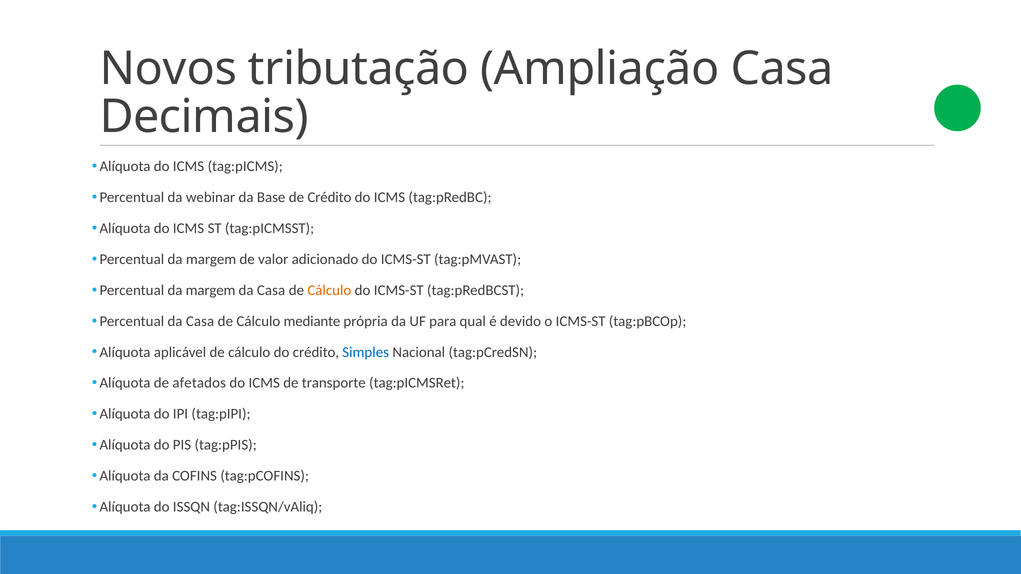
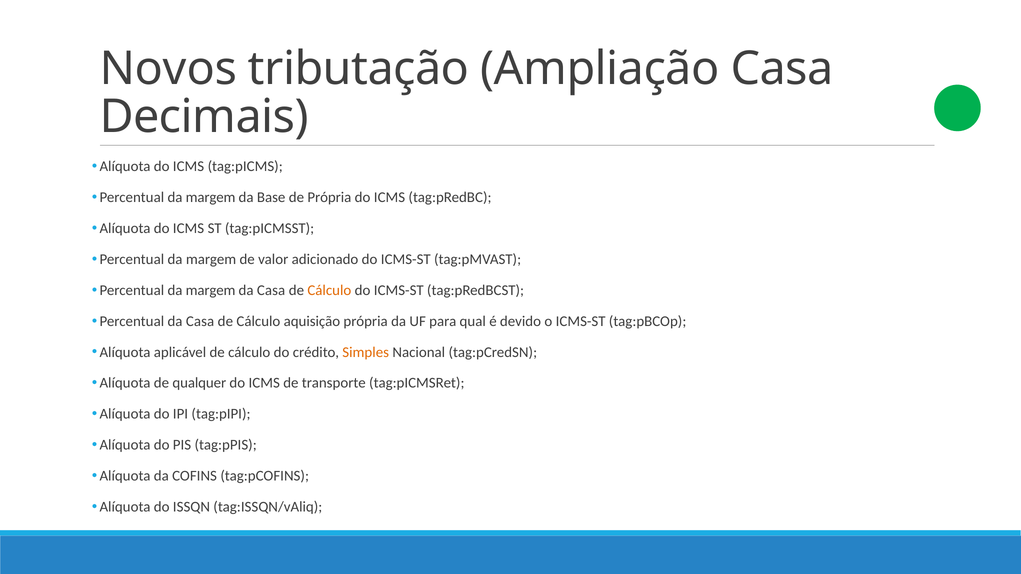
webinar: webinar -> margem (211, 197)
de Crédito: Crédito -> Própria (329, 197)
mediante: mediante -> aquisição (312, 321)
Simples colour: blue -> orange (366, 352)
afetados: afetados -> qualquer (199, 383)
